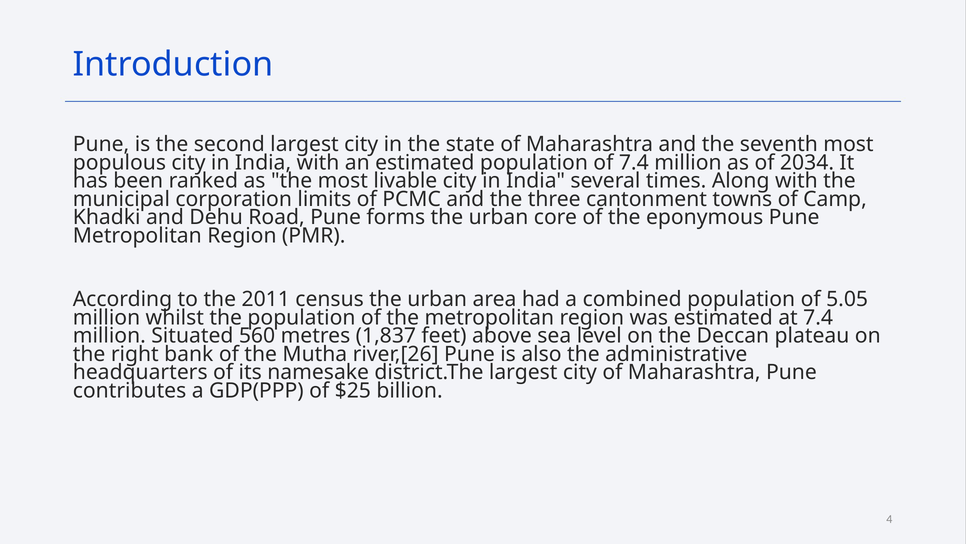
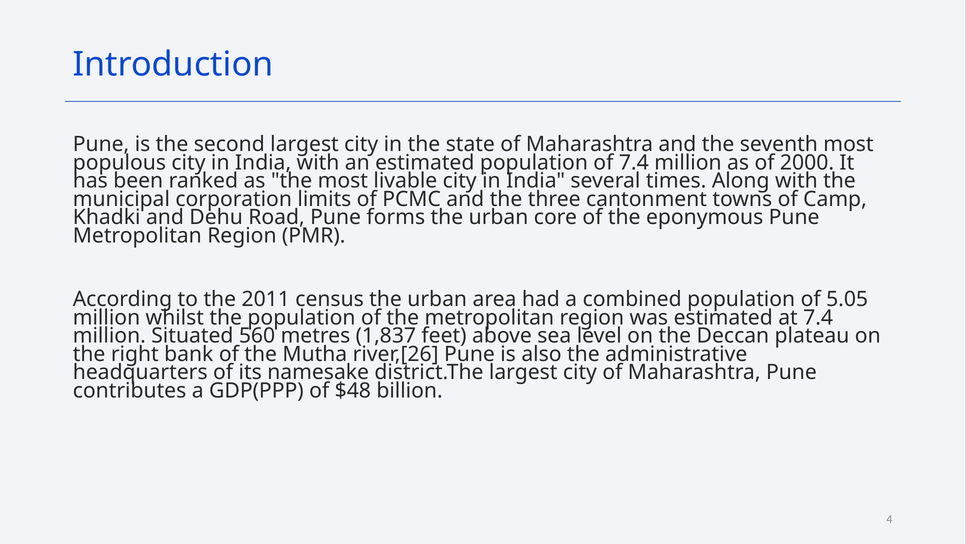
2034: 2034 -> 2000 (807, 162)
$25: $25 -> $48 (353, 390)
